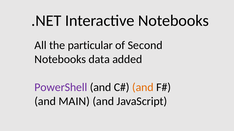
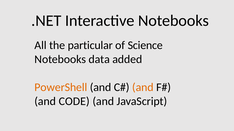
Second: Second -> Science (145, 46)
PowerShell colour: purple -> orange (61, 88)
MAIN: MAIN -> CODE (74, 102)
